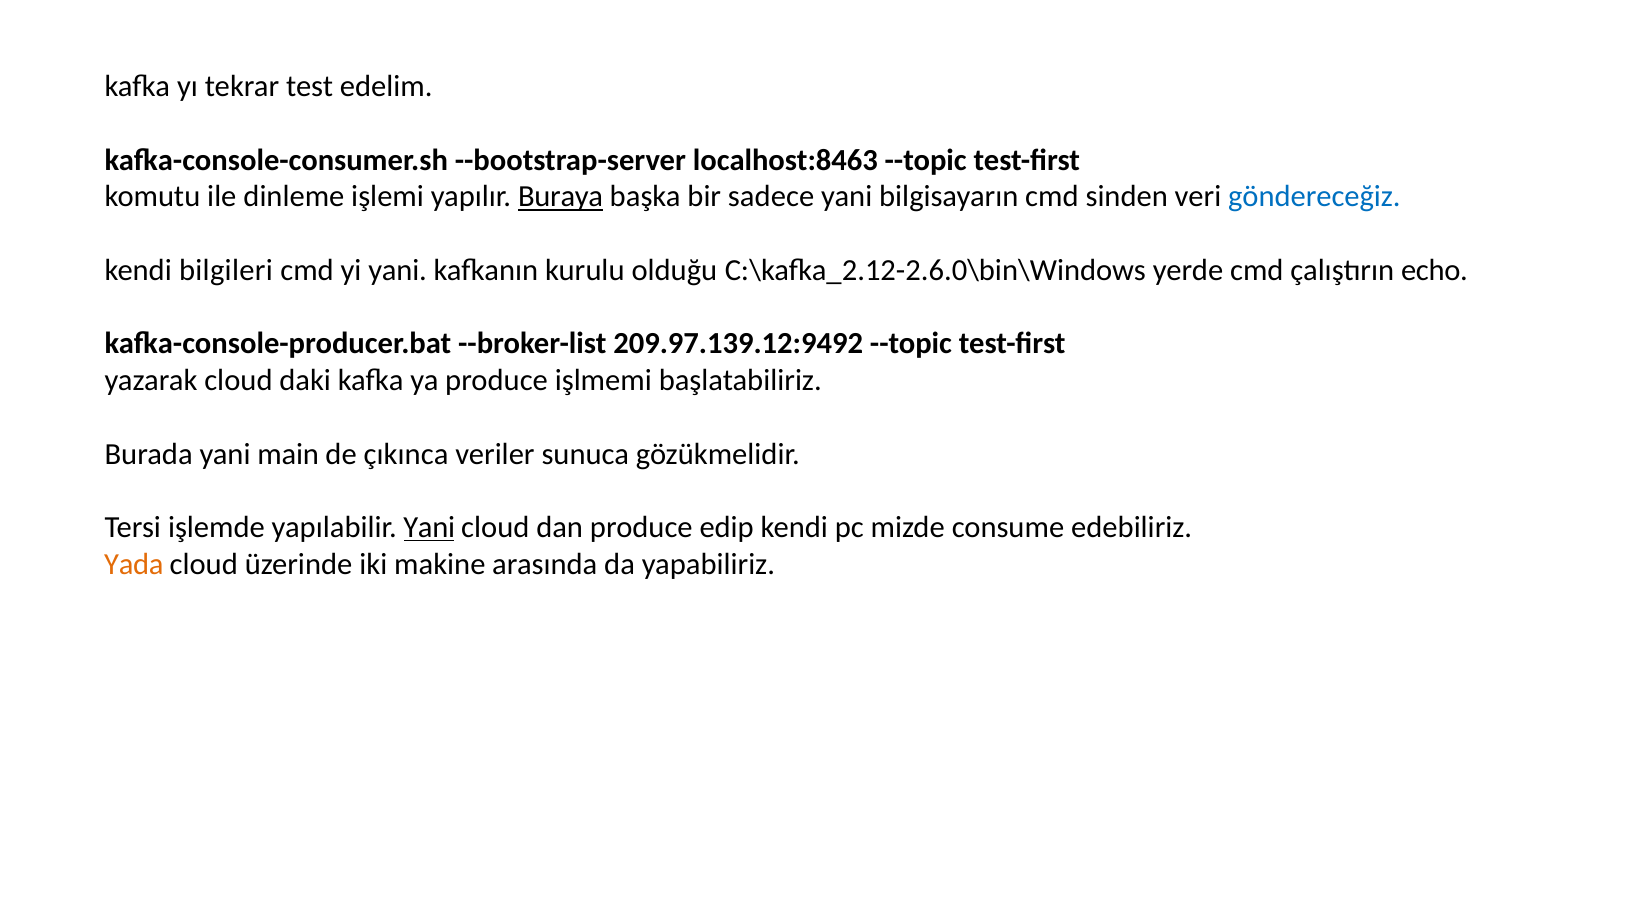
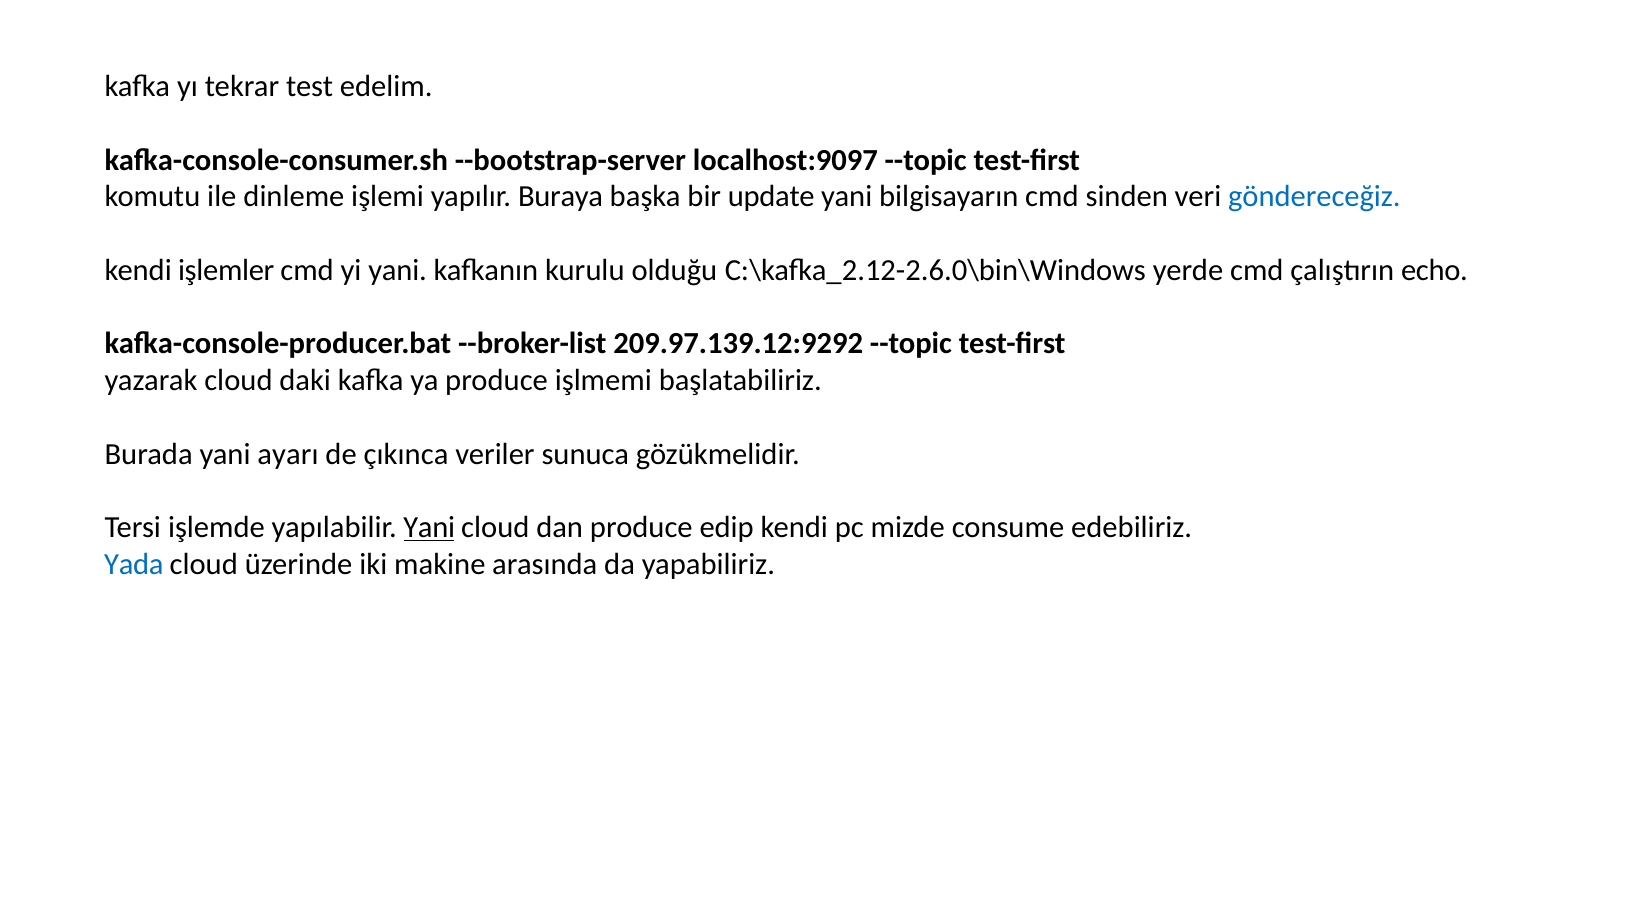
localhost:8463: localhost:8463 -> localhost:9097 (785, 160)
Buraya underline: present -> none (561, 197)
sadece: sadece -> update (771, 197)
bilgileri: bilgileri -> işlemler (226, 270)
209.97.139.12:9492: 209.97.139.12:9492 -> 209.97.139.12:9292 (738, 344)
main: main -> ayarı (288, 454)
Yada colour: orange -> blue (134, 564)
